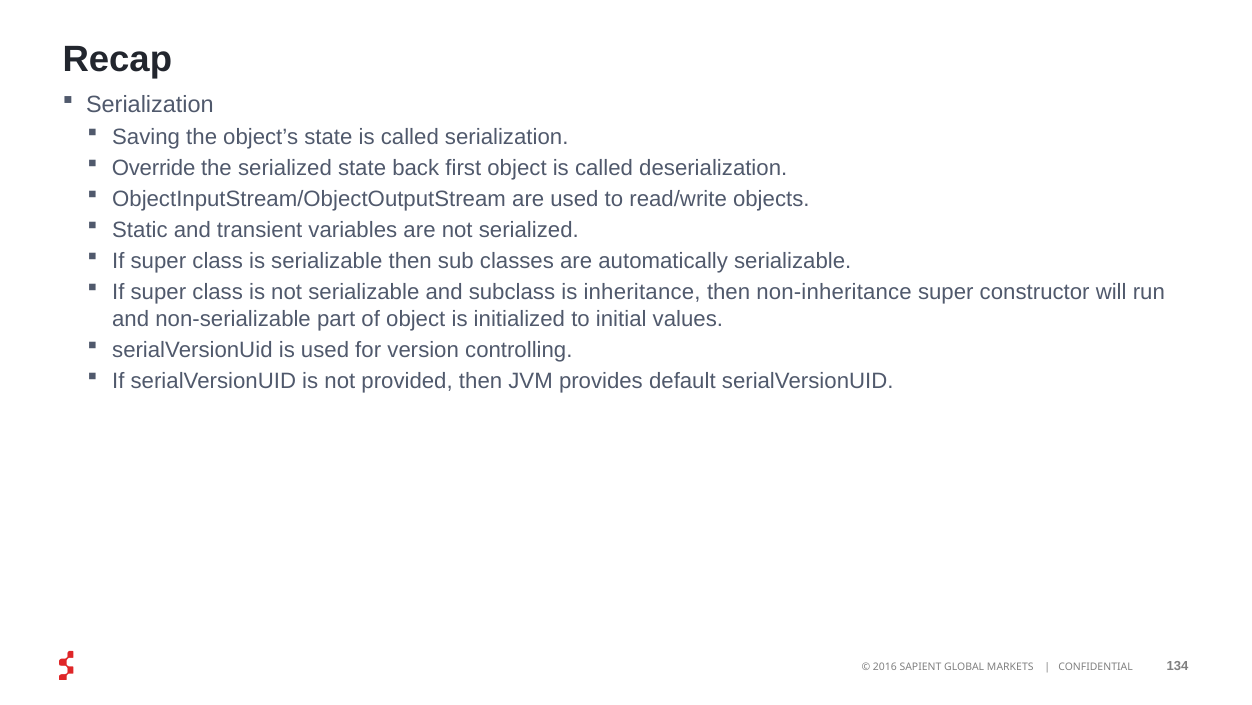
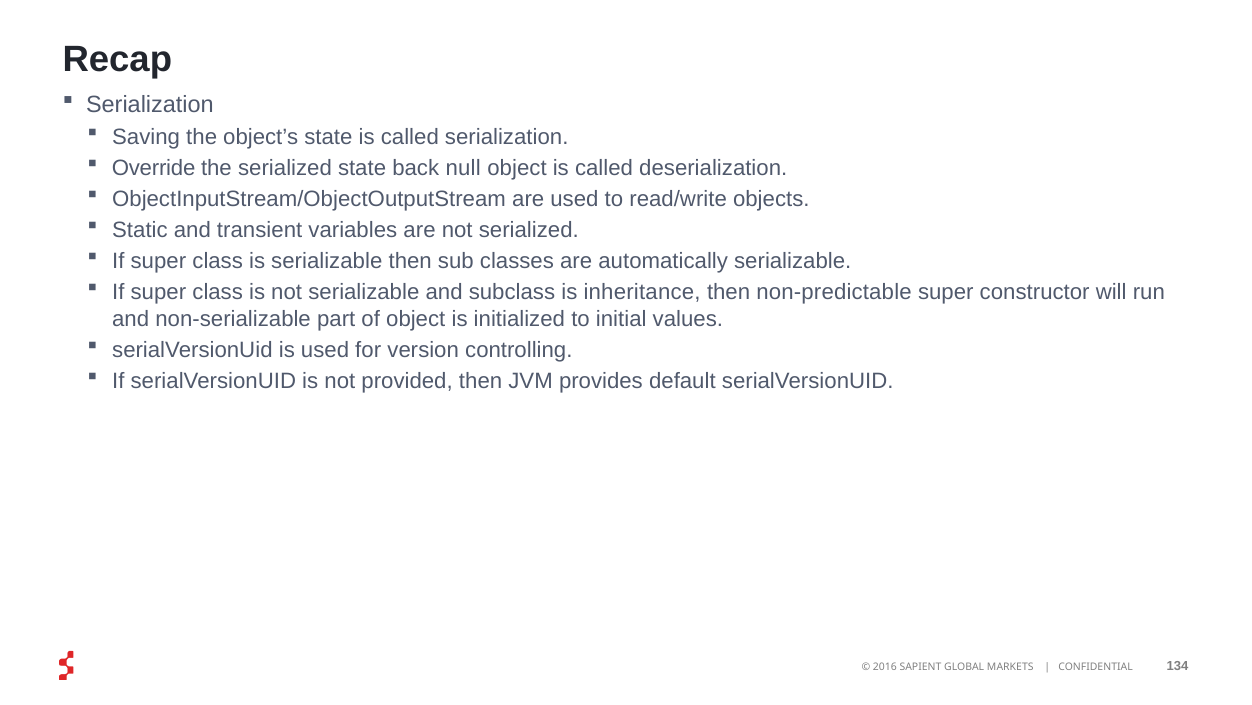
first: first -> null (463, 168)
non-inheritance: non-inheritance -> non-predictable (834, 292)
